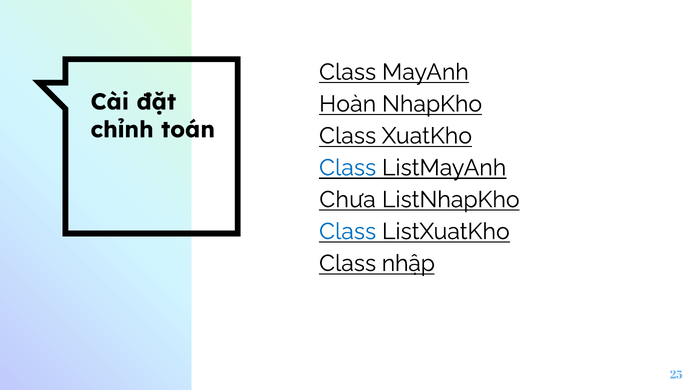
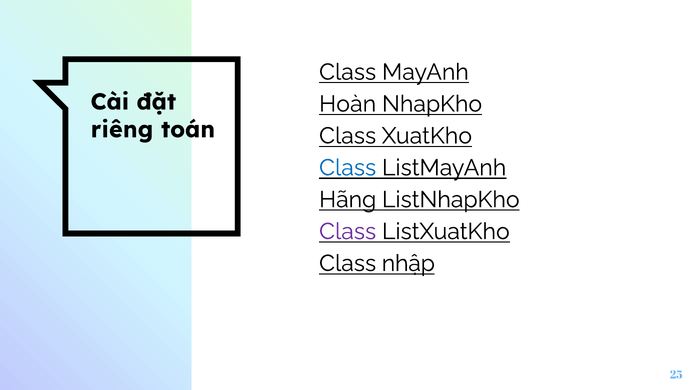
chỉnh: chỉnh -> riêng (122, 130)
Chưa: Chưa -> Hãng (348, 200)
Class colour: blue -> purple (348, 232)
